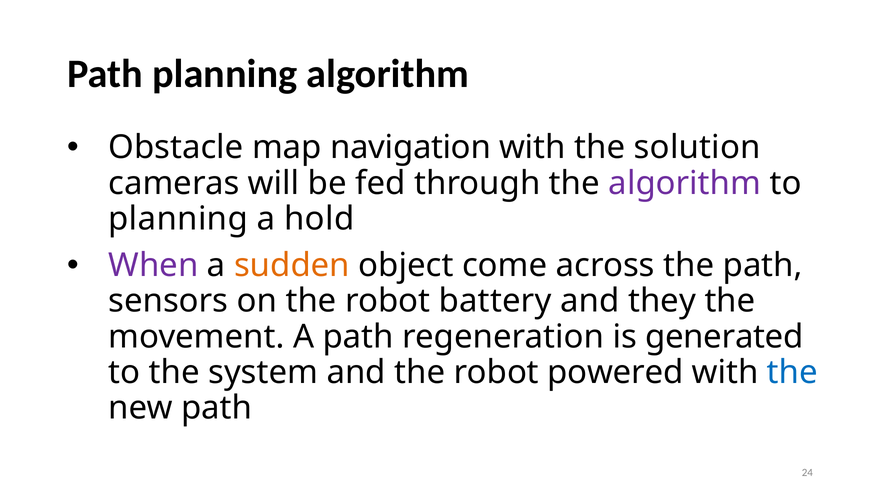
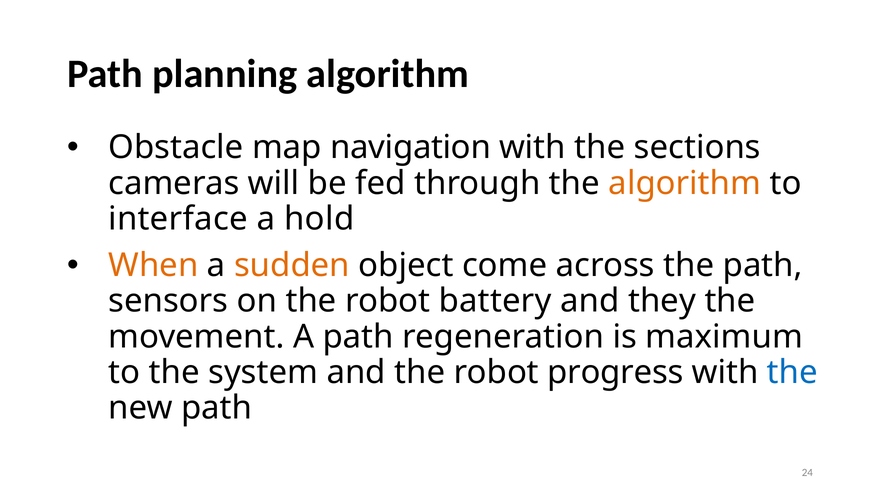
solution: solution -> sections (697, 148)
algorithm colour: purple -> orange (685, 183)
planning: planning -> interface (178, 219)
When colour: purple -> orange (153, 265)
generated: generated -> maximum (724, 337)
powered: powered -> progress (615, 372)
